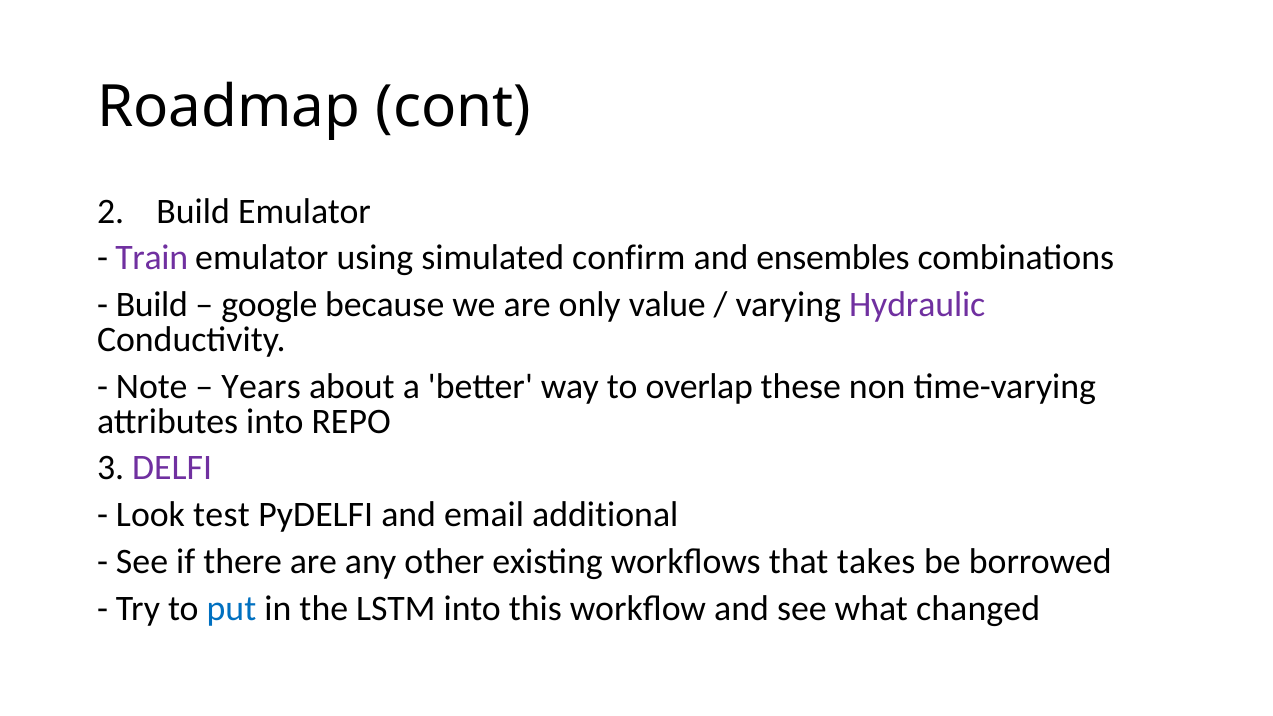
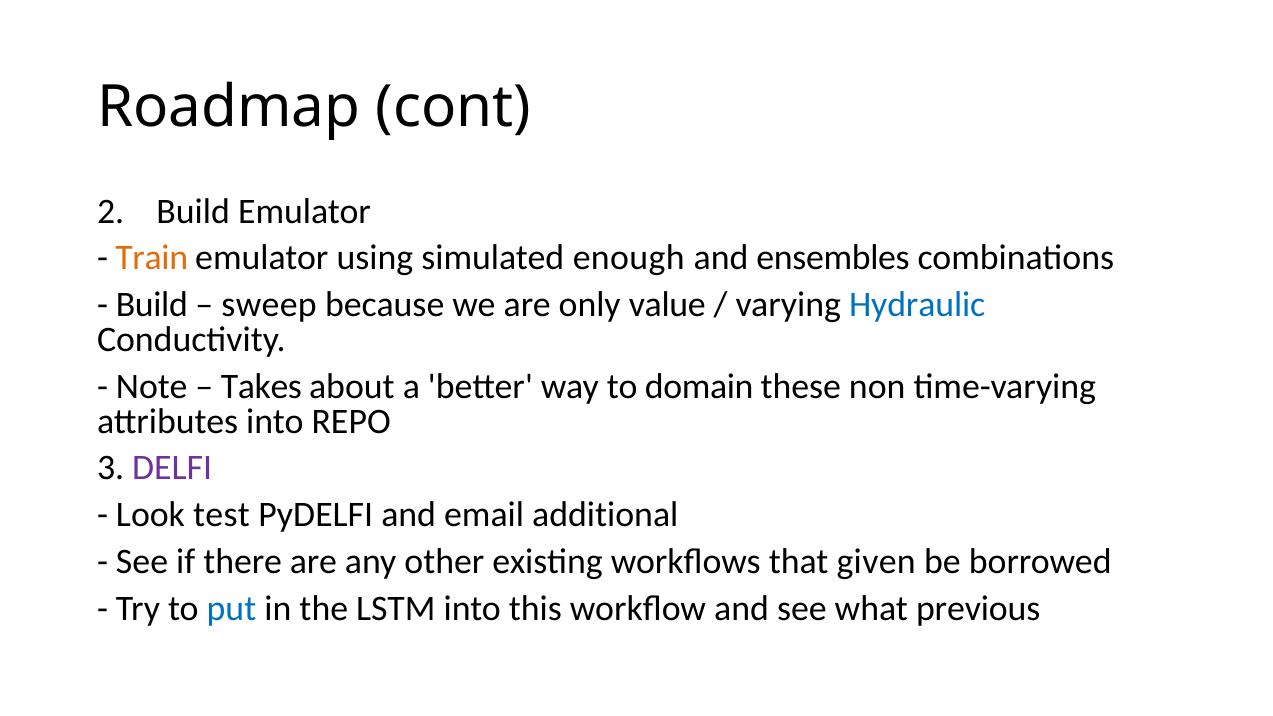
Train colour: purple -> orange (152, 258)
confirm: confirm -> enough (629, 258)
google: google -> sweep (269, 305)
Hydraulic colour: purple -> blue (917, 305)
Years: Years -> Takes (261, 387)
overlap: overlap -> domain (699, 387)
takes: takes -> given (876, 562)
changed: changed -> previous (978, 608)
